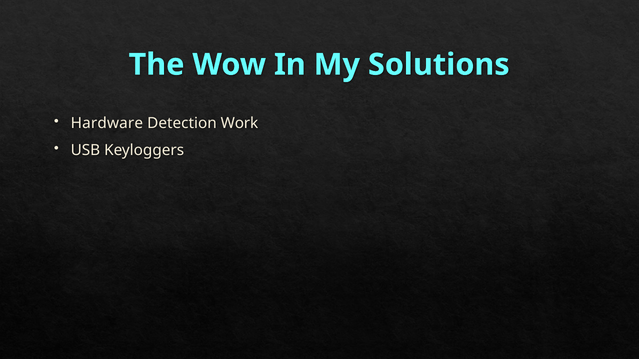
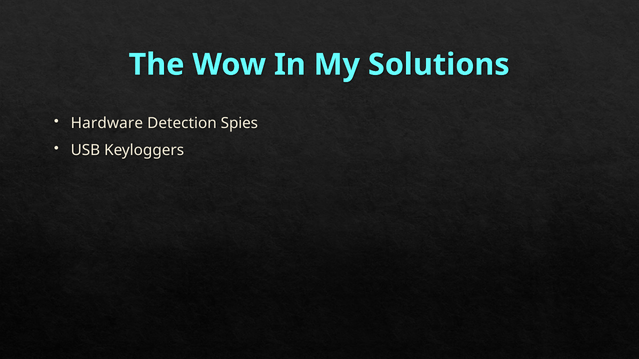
Work: Work -> Spies (239, 123)
